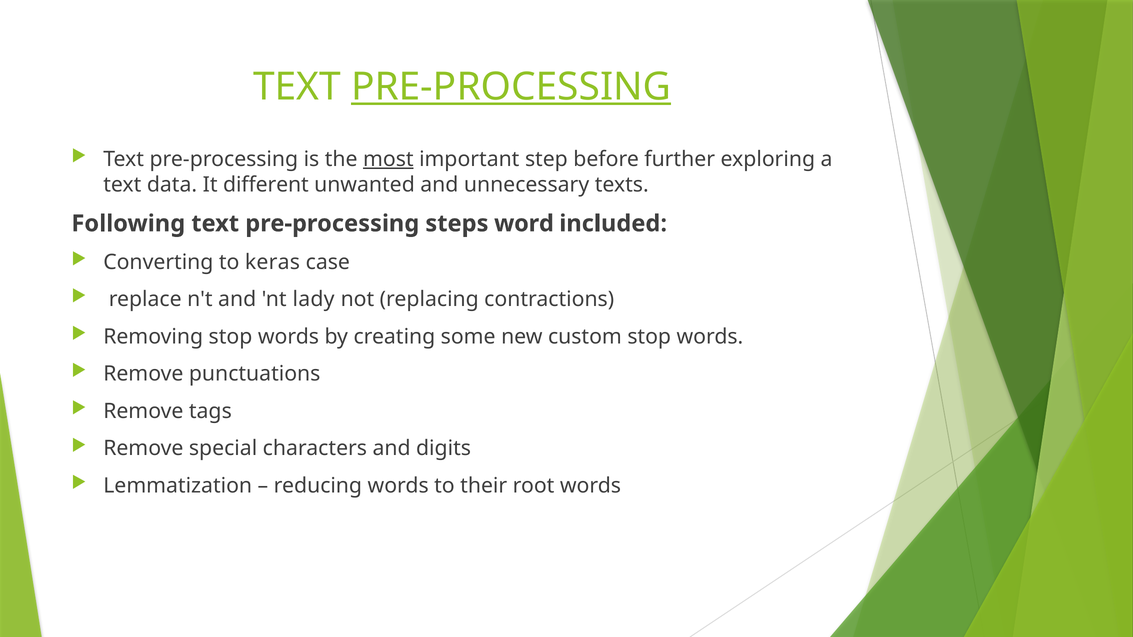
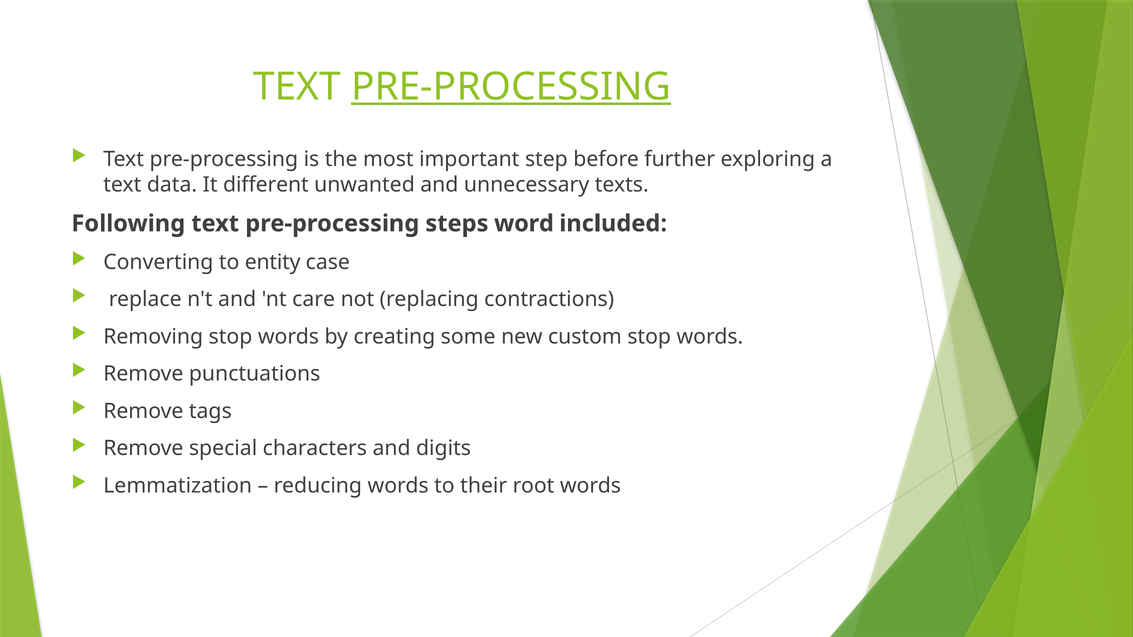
most underline: present -> none (388, 159)
keras: keras -> entity (273, 262)
lady: lady -> care (314, 299)
